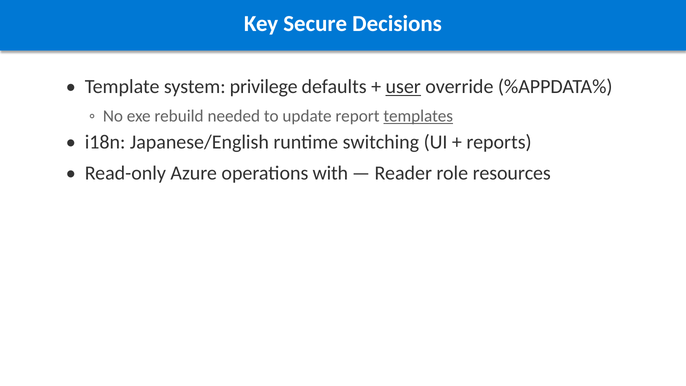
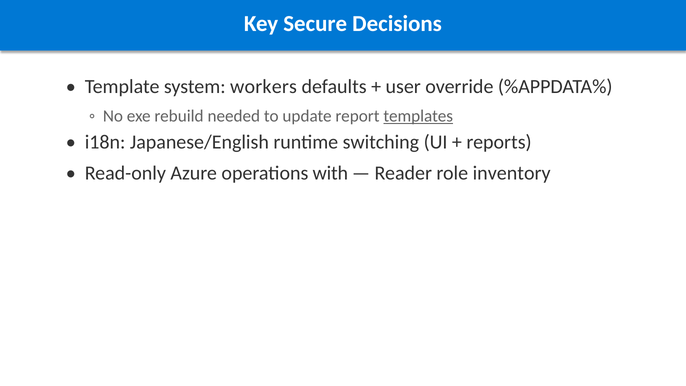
privilege: privilege -> workers (263, 87)
user underline: present -> none (403, 87)
resources: resources -> inventory (512, 173)
